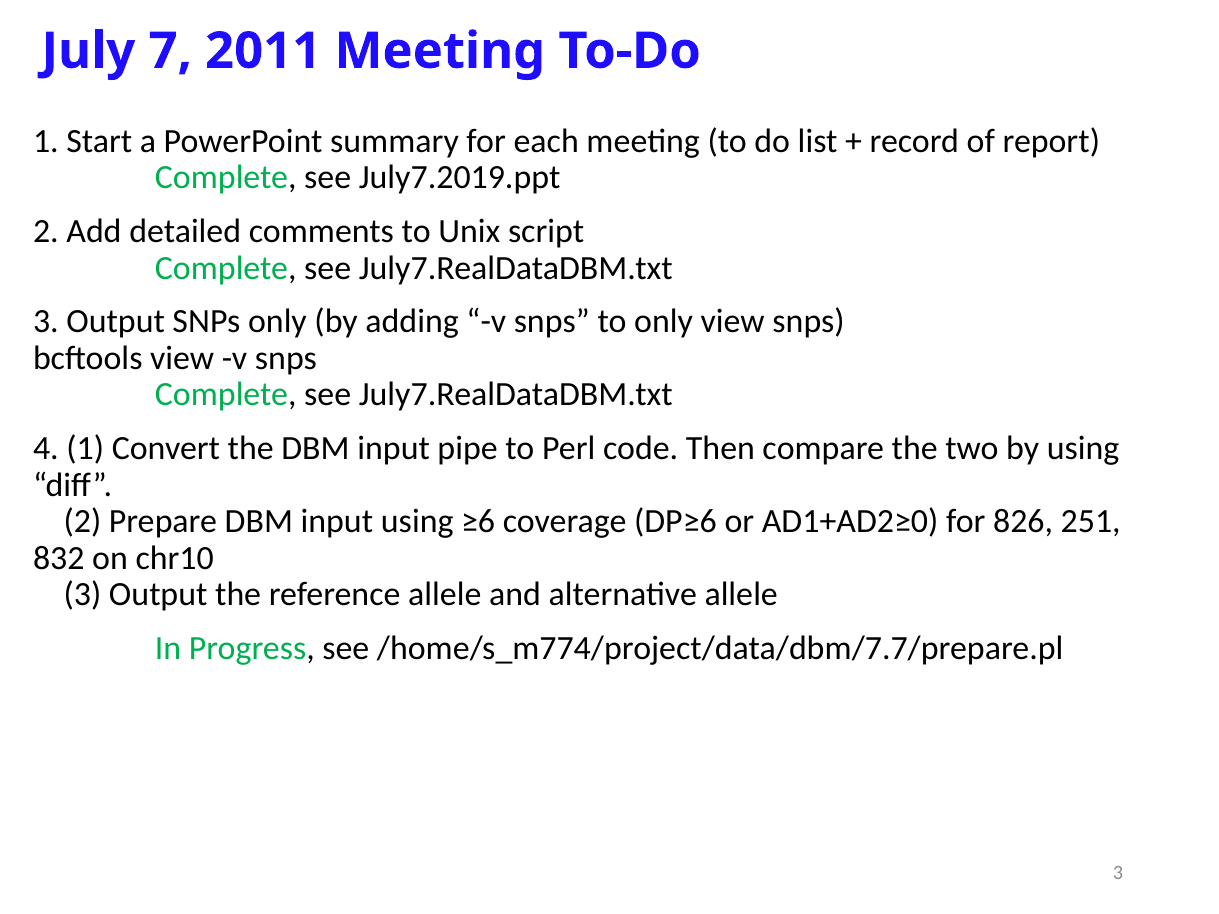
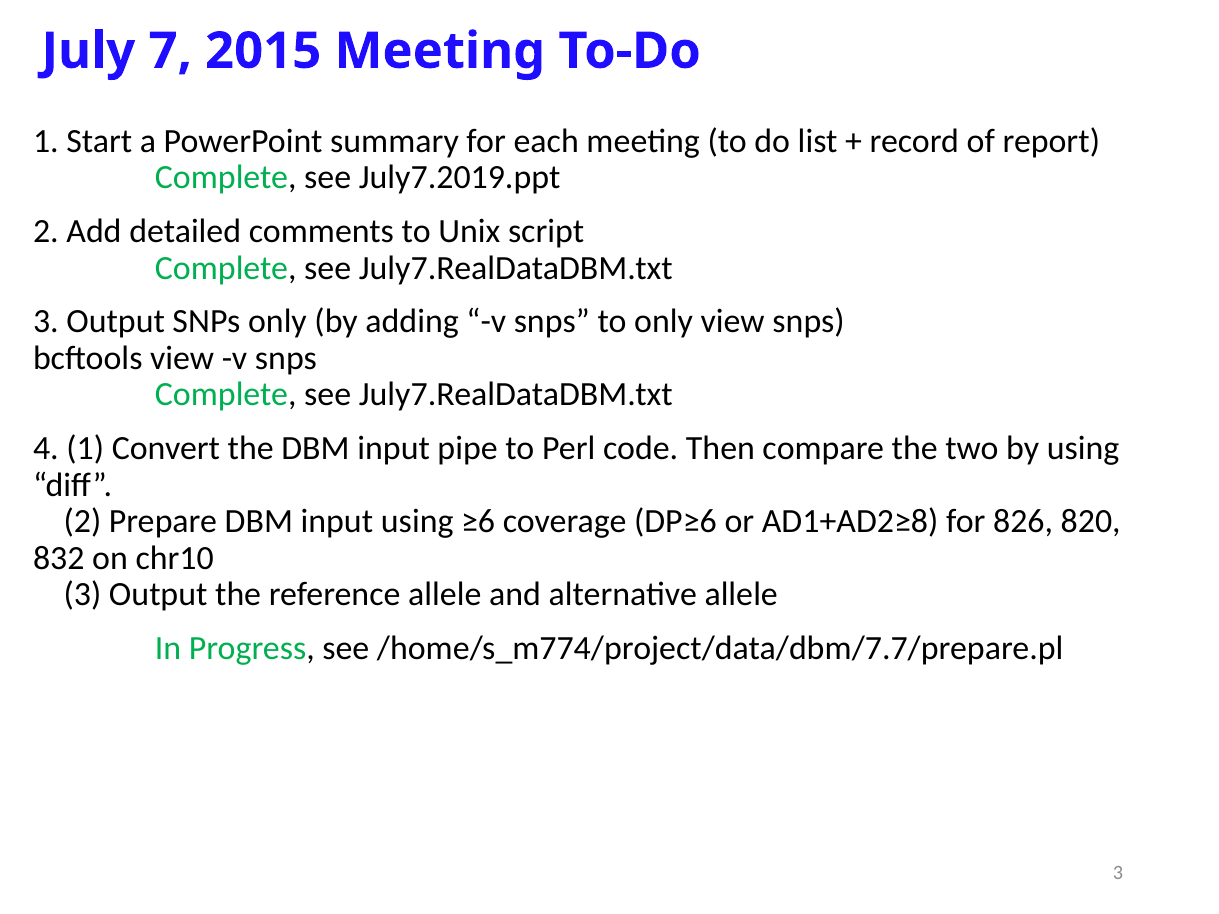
2011: 2011 -> 2015 (263, 51)
AD1+AD2≥0: AD1+AD2≥0 -> AD1+AD2≥8 (850, 522)
251: 251 -> 820 (1091, 522)
